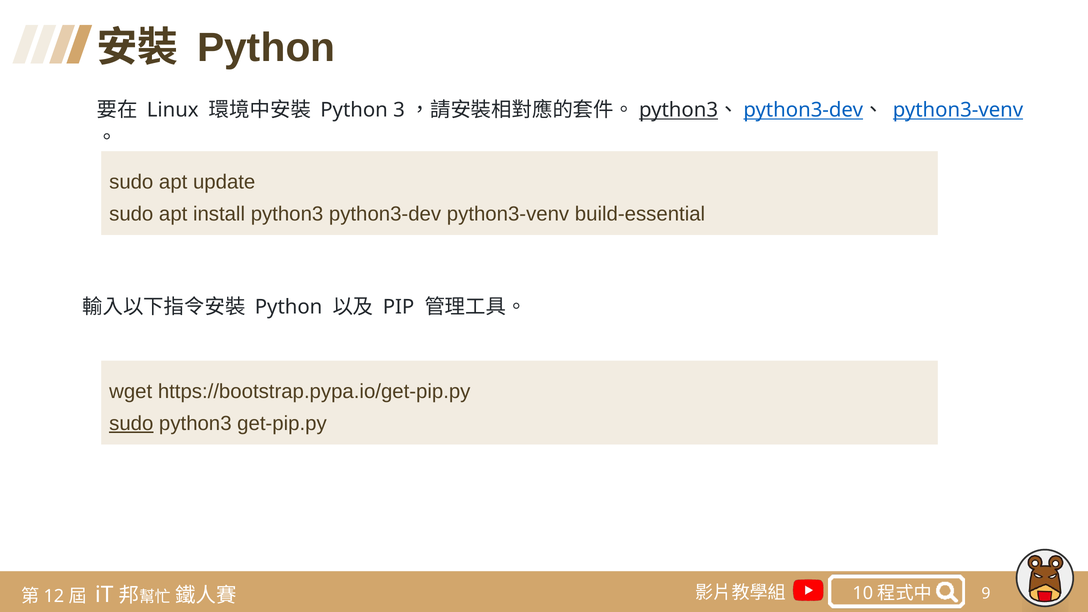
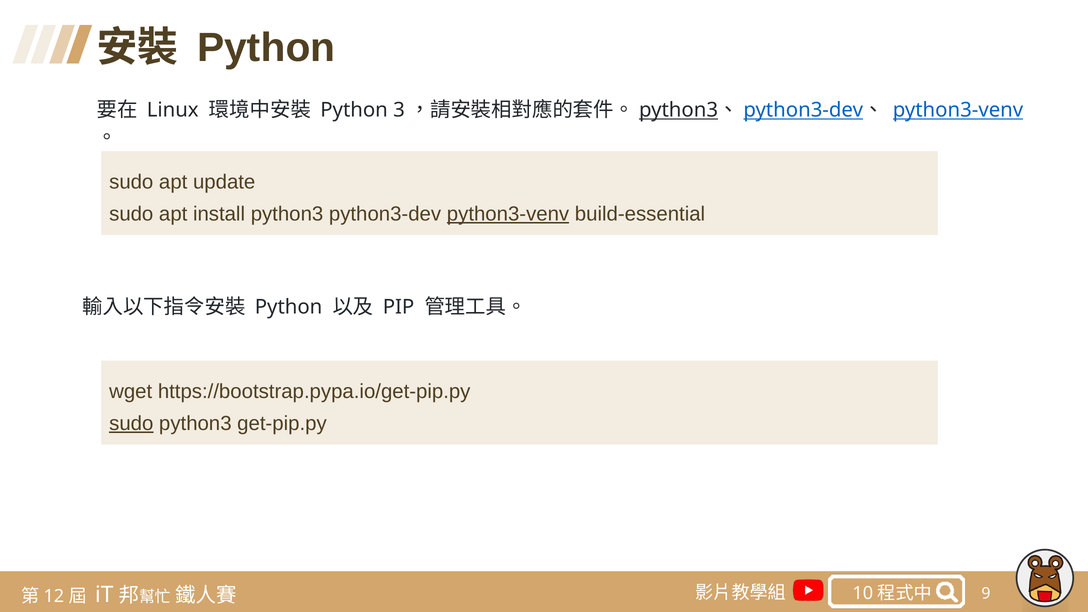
python3-venv underline: none -> present (508, 214)
